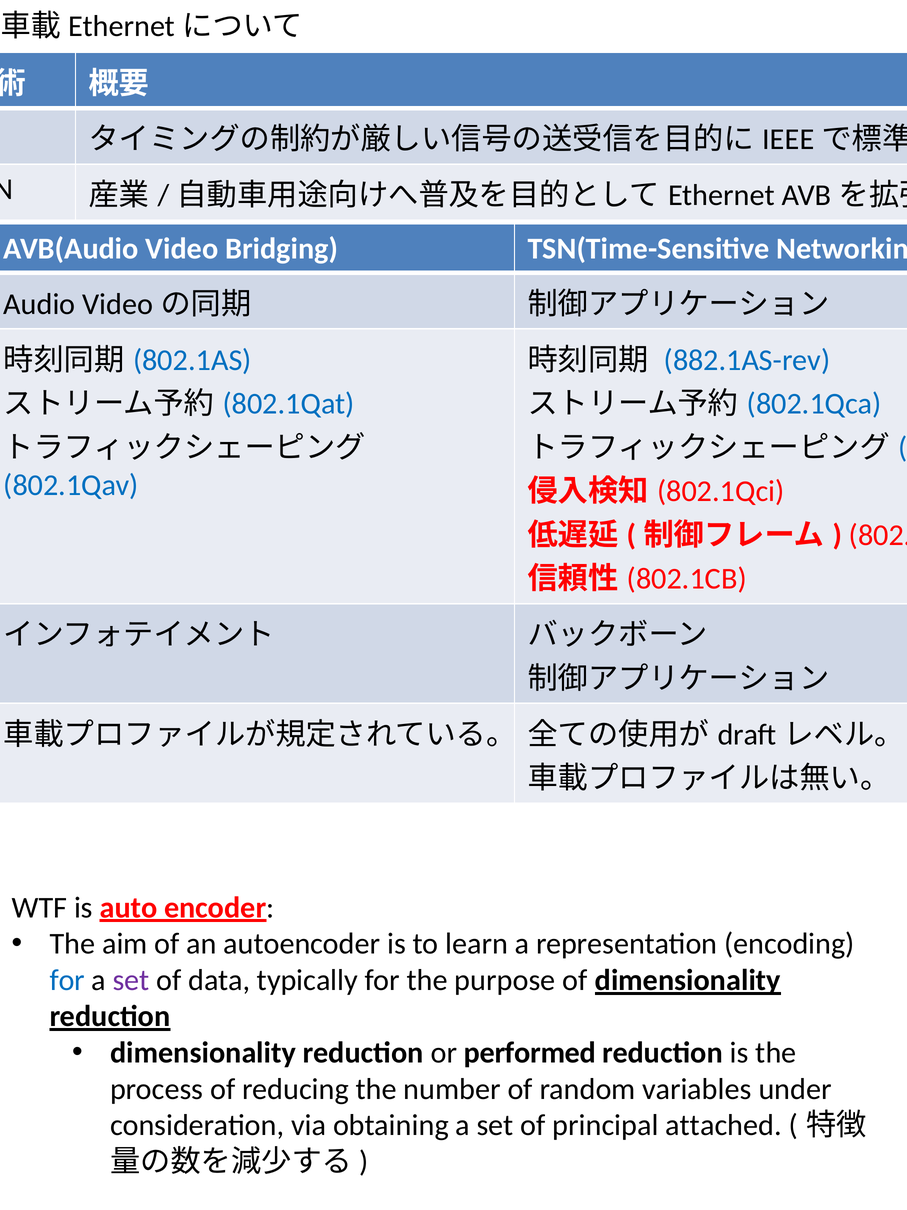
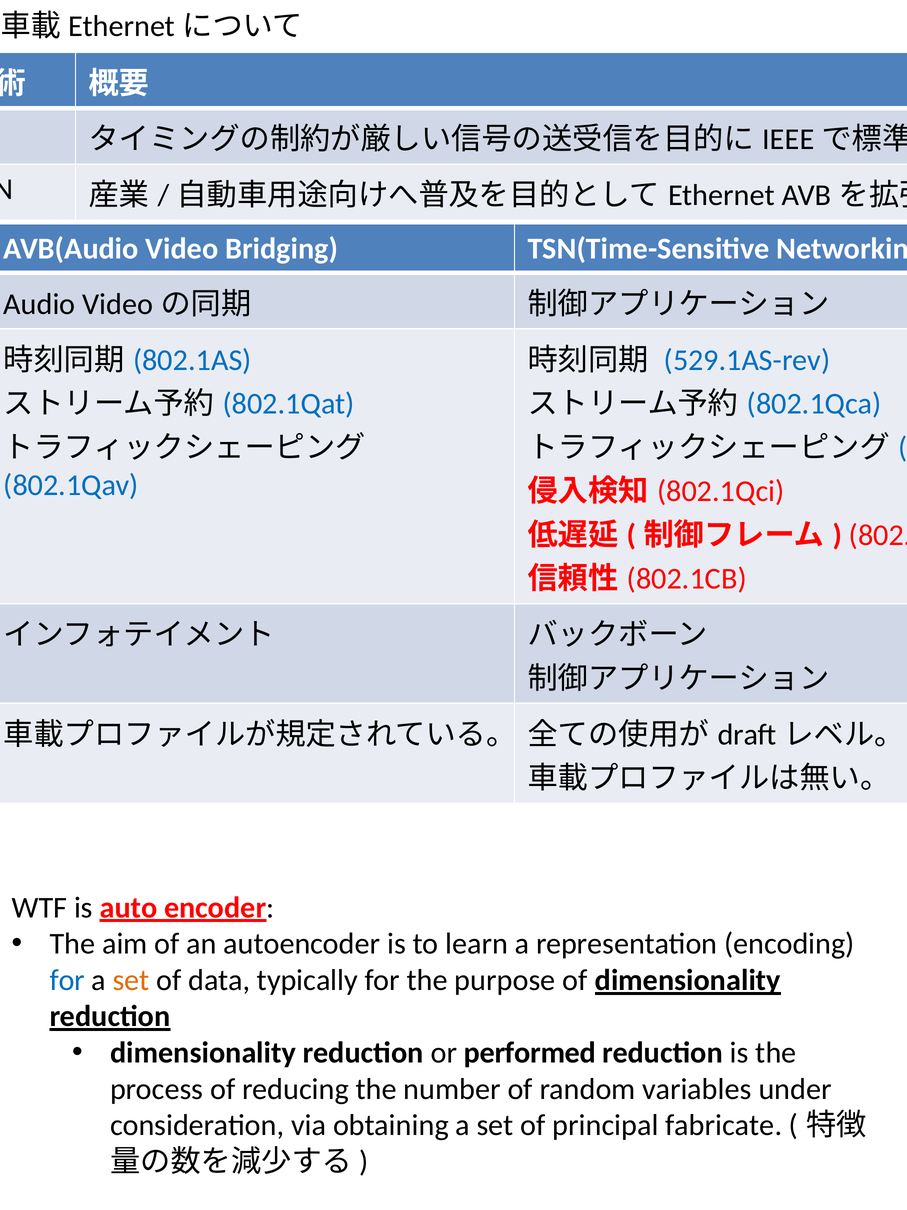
882.1AS-rev: 882.1AS-rev -> 529.1AS-rev (747, 360)
set colour: purple -> orange (131, 980)
attached: attached -> fabricate (724, 1125)
